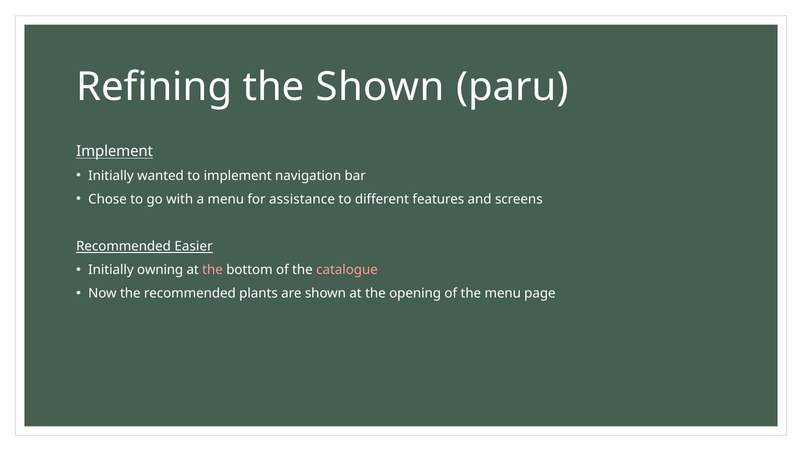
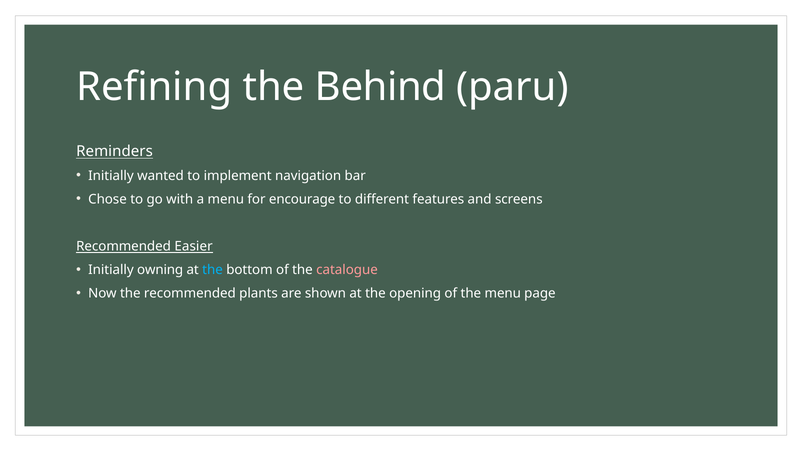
the Shown: Shown -> Behind (381, 87)
Implement: Implement -> Reminders (115, 151)
assistance: assistance -> encourage (302, 199)
the colour: pink -> light blue (213, 270)
